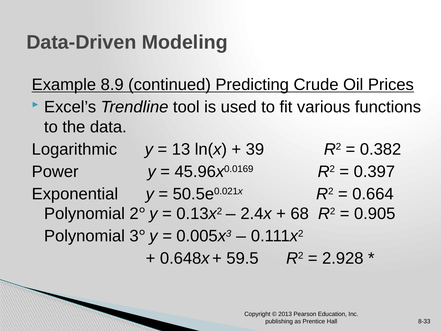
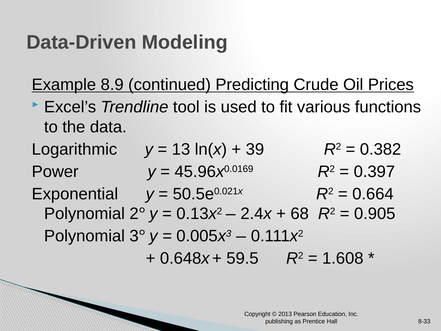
2.928: 2.928 -> 1.608 (343, 258)
